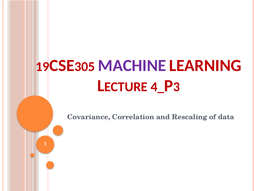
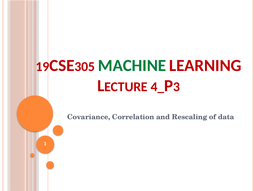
MACHINE colour: purple -> green (132, 65)
